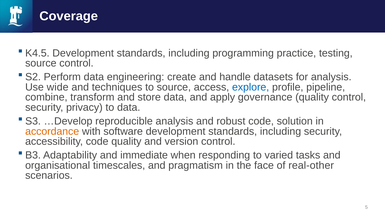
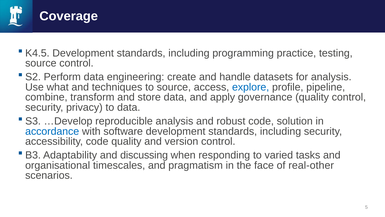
wide: wide -> what (58, 87)
accordance colour: orange -> blue (52, 131)
immediate: immediate -> discussing (144, 155)
